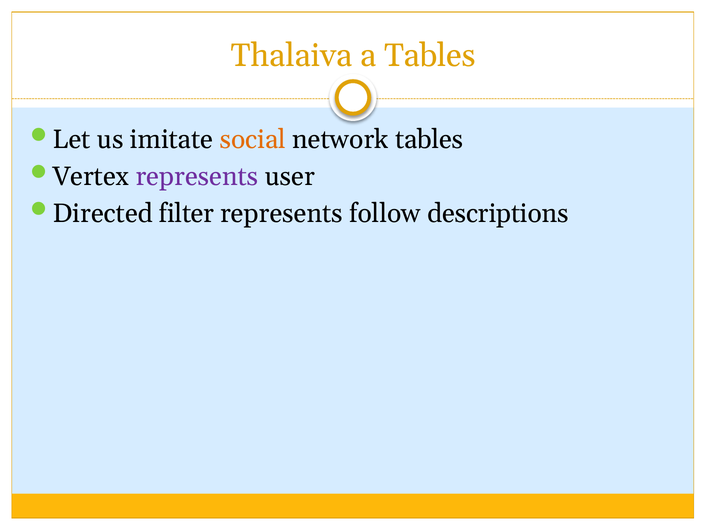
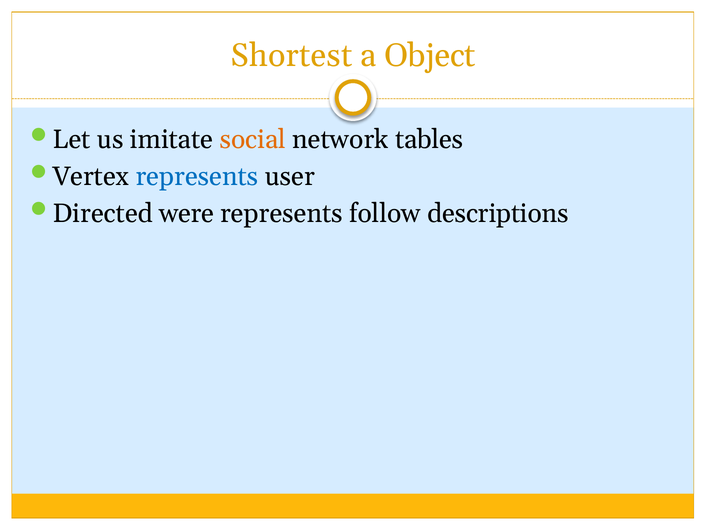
Thalaiva: Thalaiva -> Shortest (291, 56)
a Tables: Tables -> Object (430, 56)
represents colour: purple -> blue (197, 176)
filter: filter -> were (187, 213)
